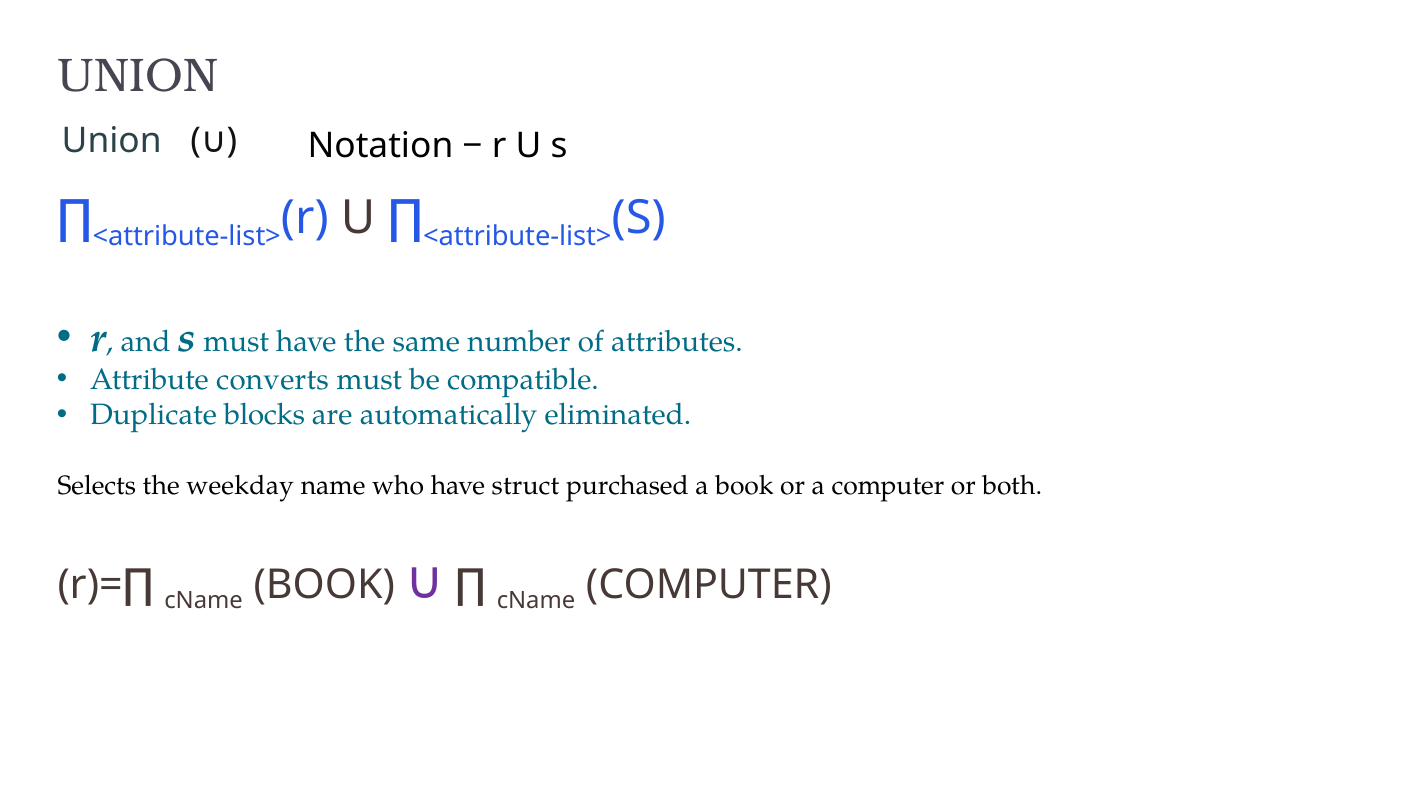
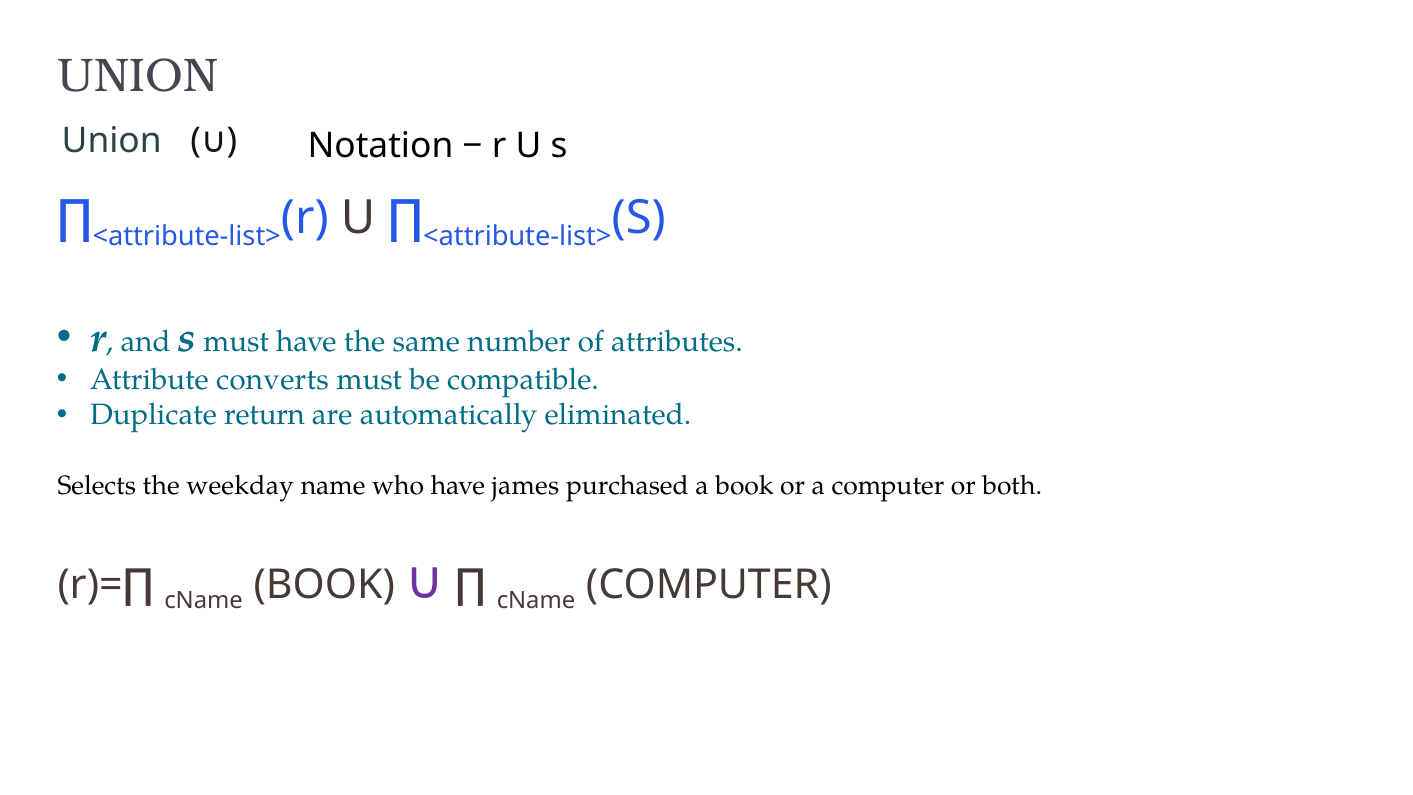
blocks: blocks -> return (265, 415)
struct: struct -> james (525, 486)
